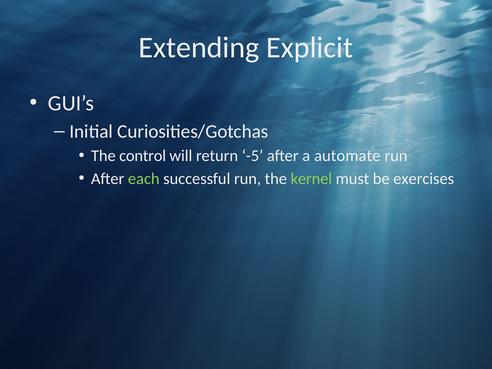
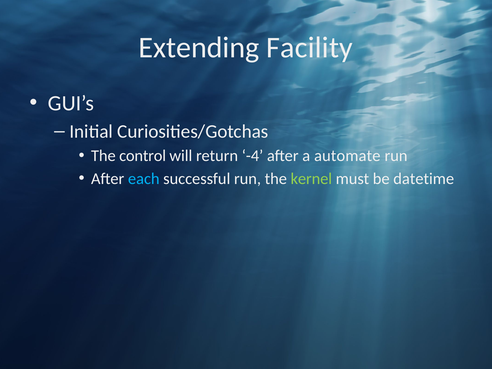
Explicit: Explicit -> Facility (310, 48)
-5: -5 -> -4 (252, 156)
each colour: light green -> light blue (144, 179)
exercises: exercises -> datetime (424, 179)
